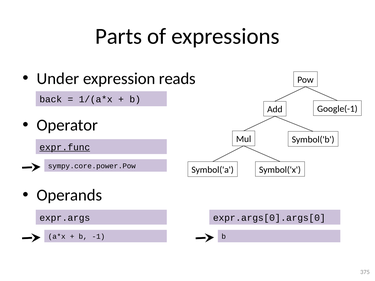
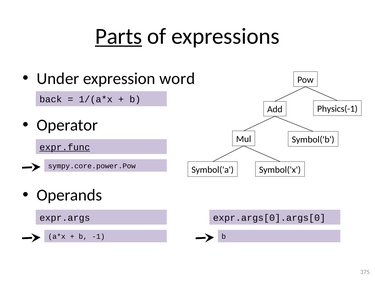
Parts underline: none -> present (119, 36)
reads: reads -> word (177, 79)
Google(-1: Google(-1 -> Physics(-1 (337, 109)
